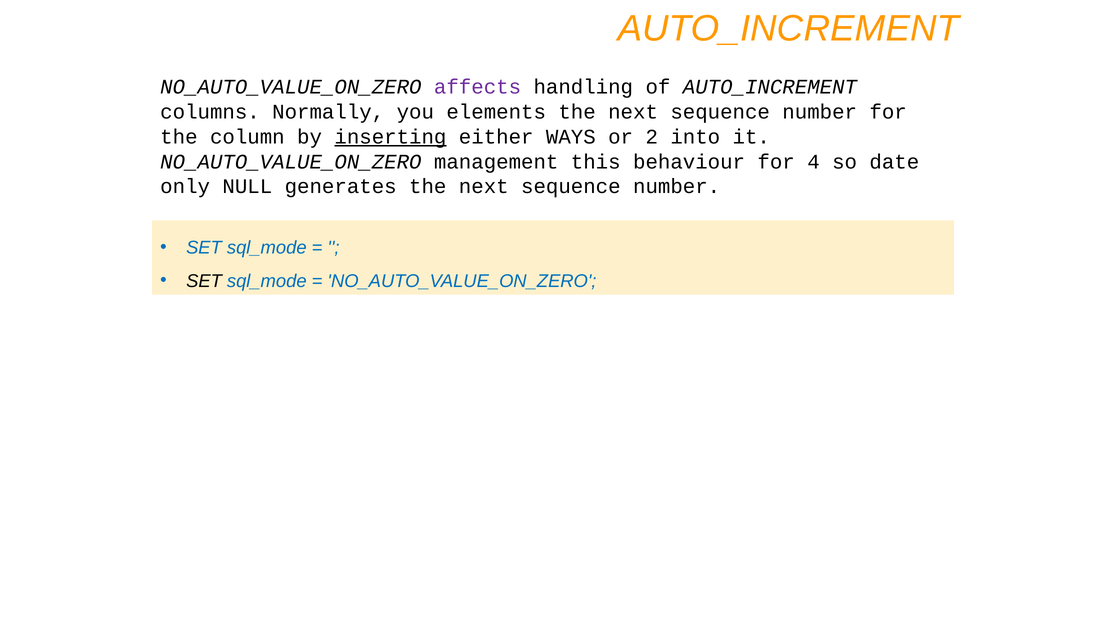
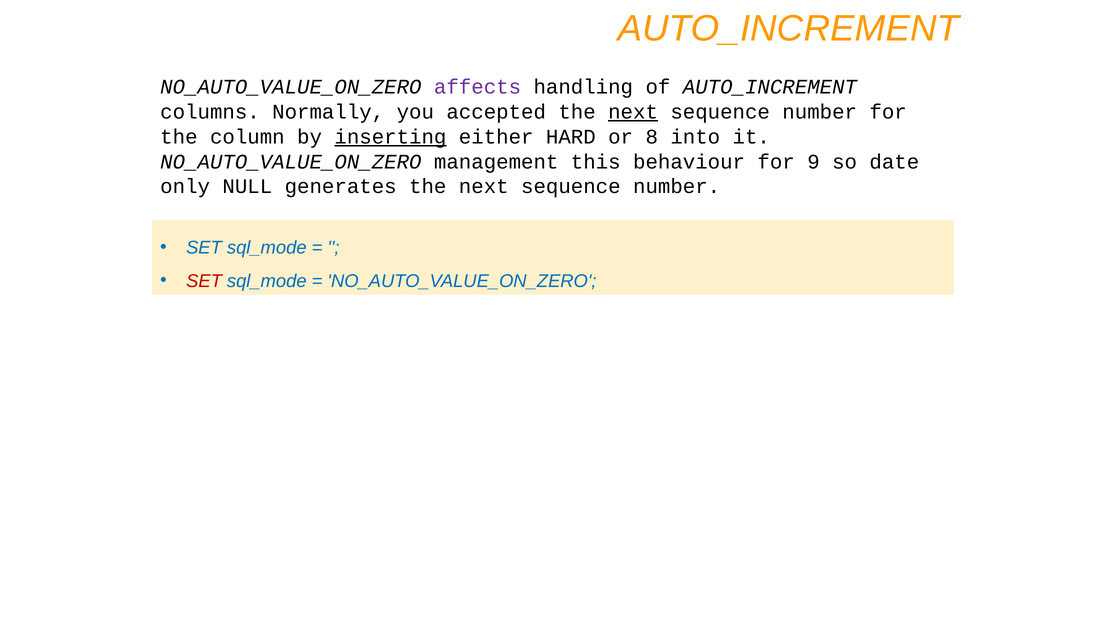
elements: elements -> accepted (496, 112)
next underline: none -> present (633, 112)
WAYS: WAYS -> HARD (571, 137)
2: 2 -> 8 (652, 137)
4: 4 -> 9 (813, 162)
SET colour: black -> red (204, 281)
